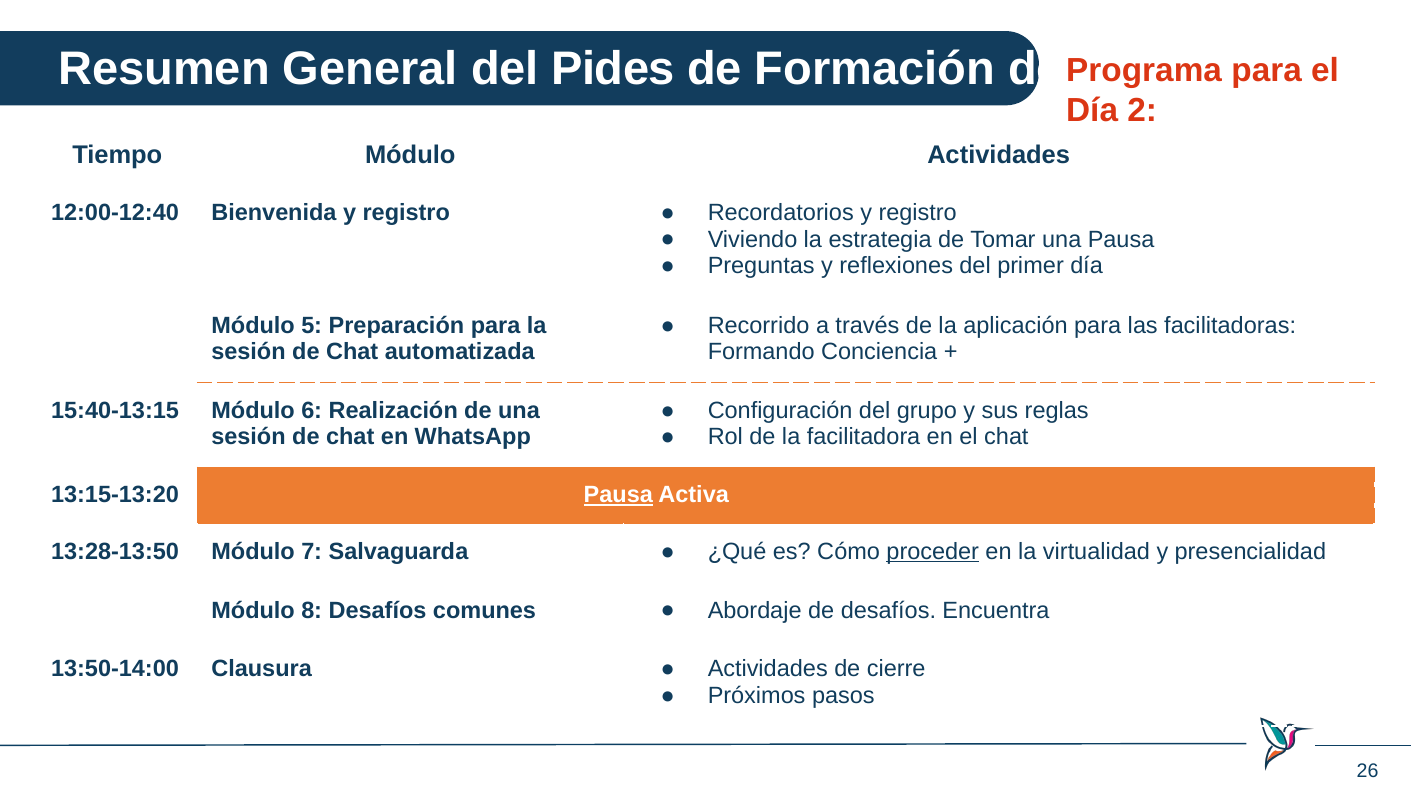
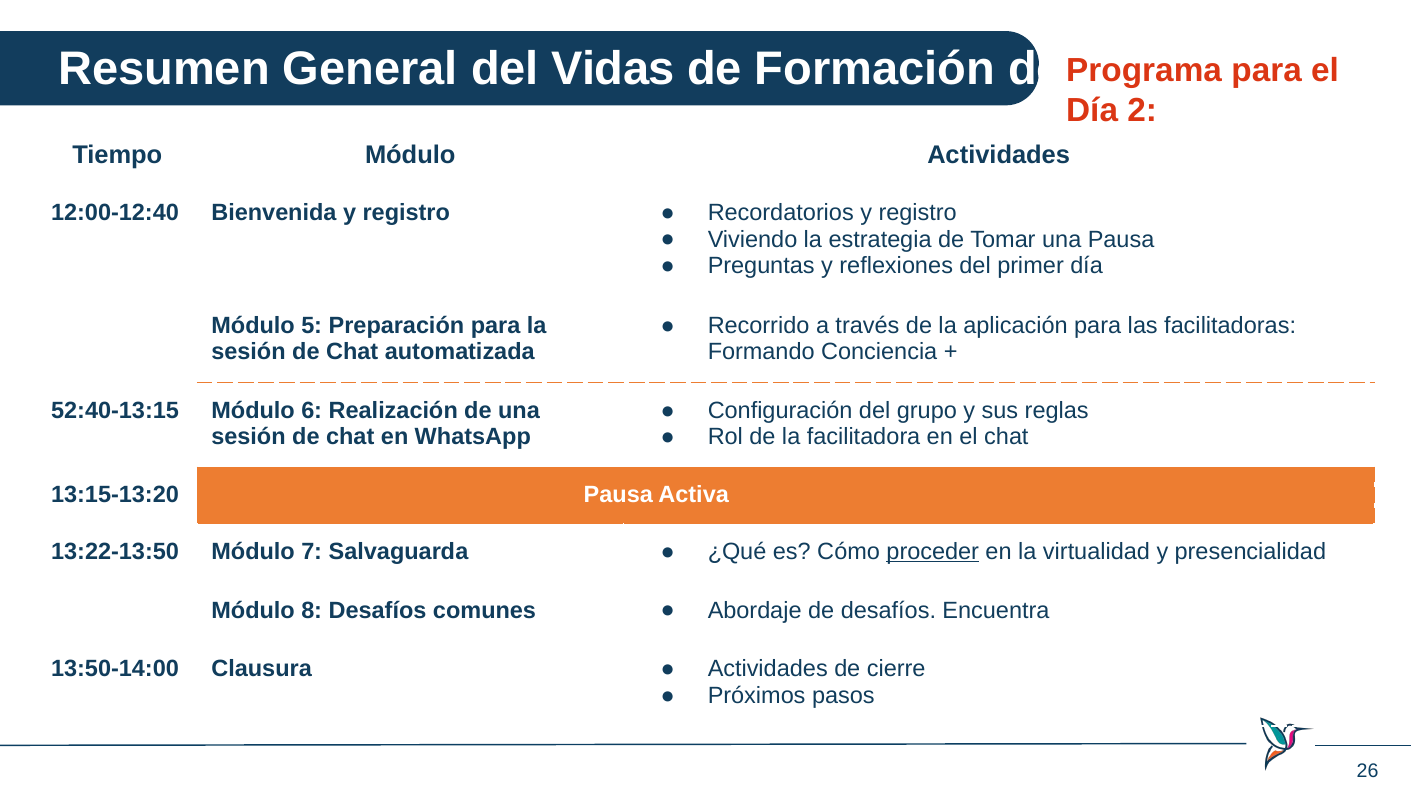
Pides: Pides -> Vidas (613, 69)
15:40-13:15: 15:40-13:15 -> 52:40-13:15 (115, 410)
Pausa underline: present -> none (618, 495)
13:28-13:50: 13:28-13:50 -> 13:22-13:50 (115, 551)
